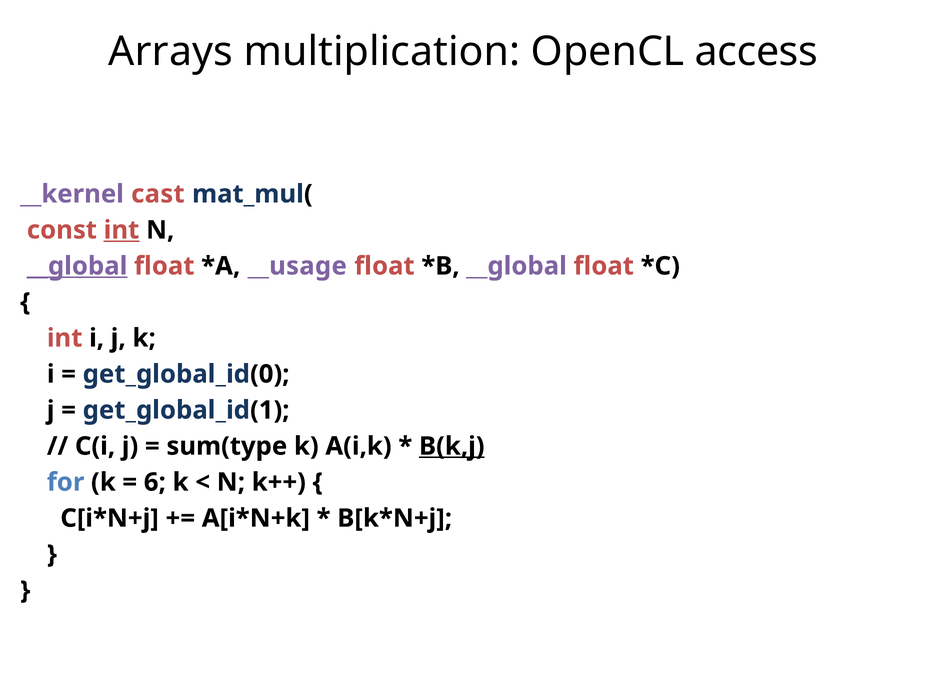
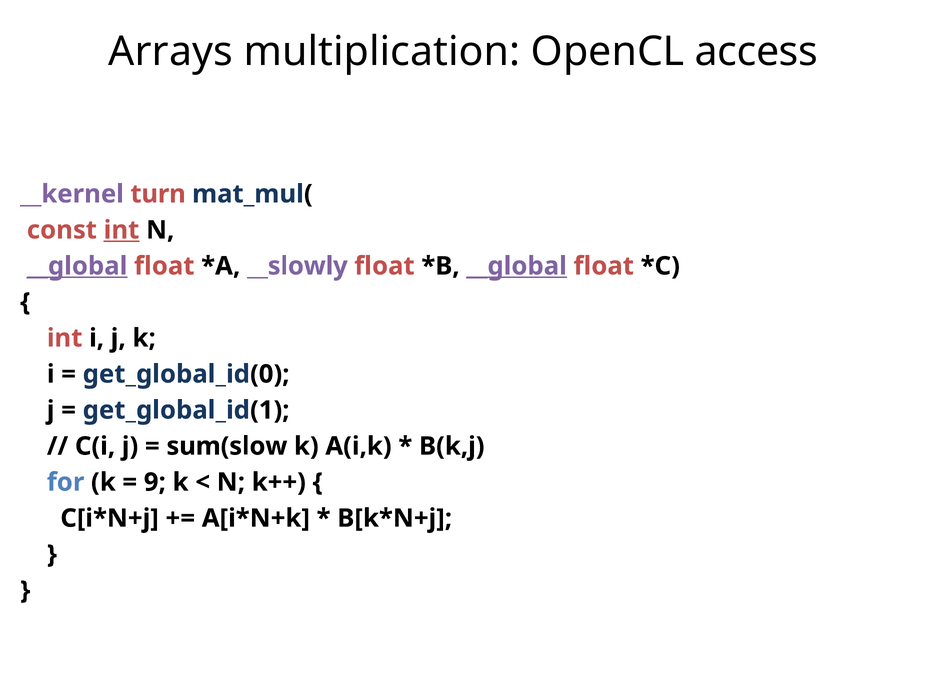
cast: cast -> turn (158, 194)
__usage: __usage -> __slowly (297, 266)
__global underline: none -> present (517, 266)
sum(type: sum(type -> sum(slow (227, 447)
B(k,j underline: present -> none (452, 447)
6: 6 -> 9 (155, 483)
